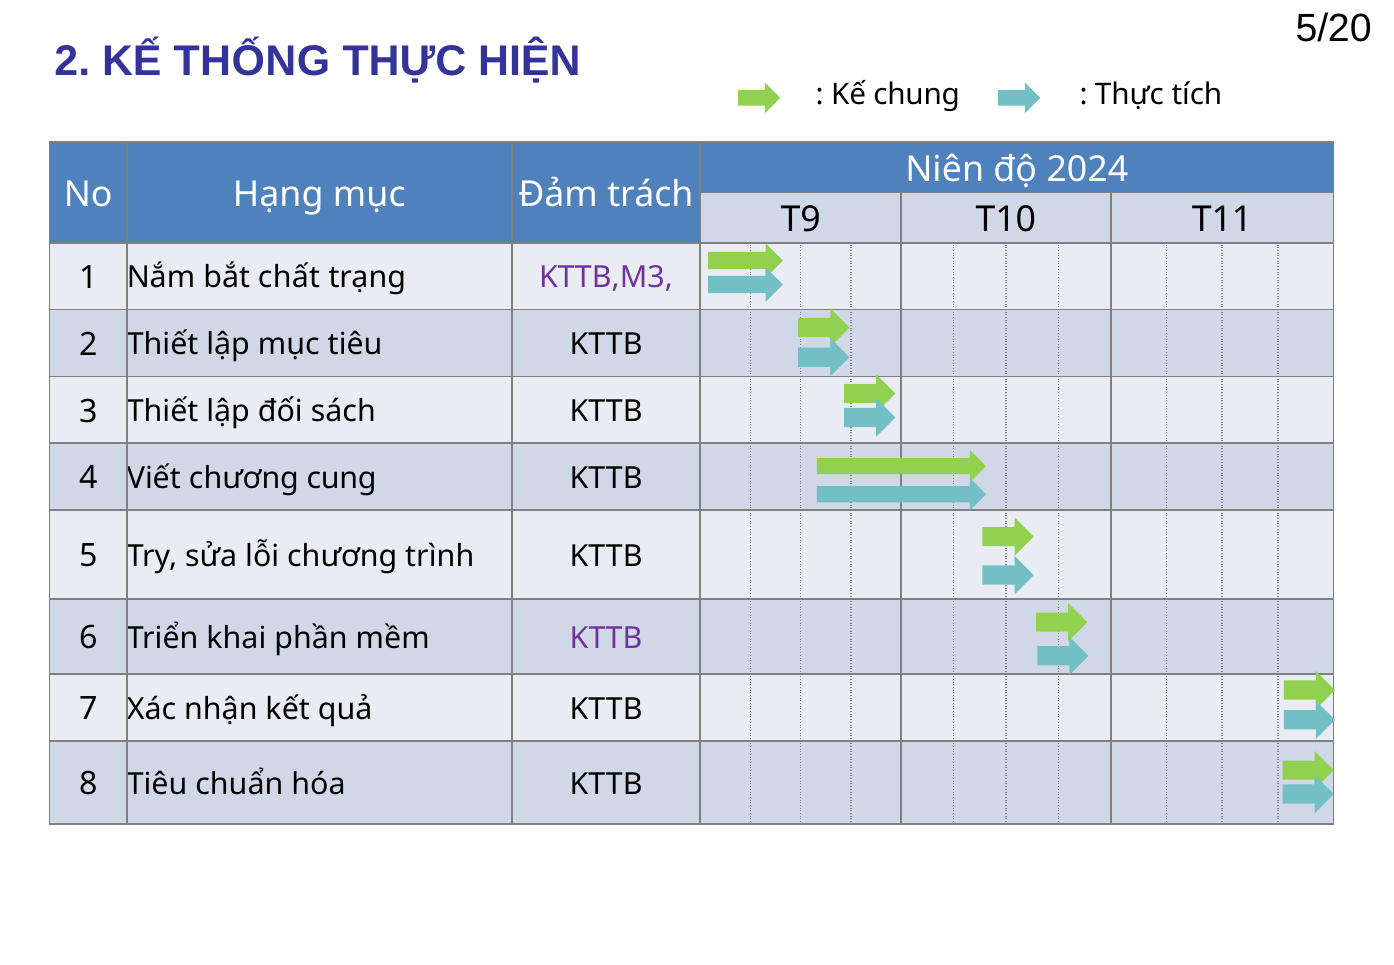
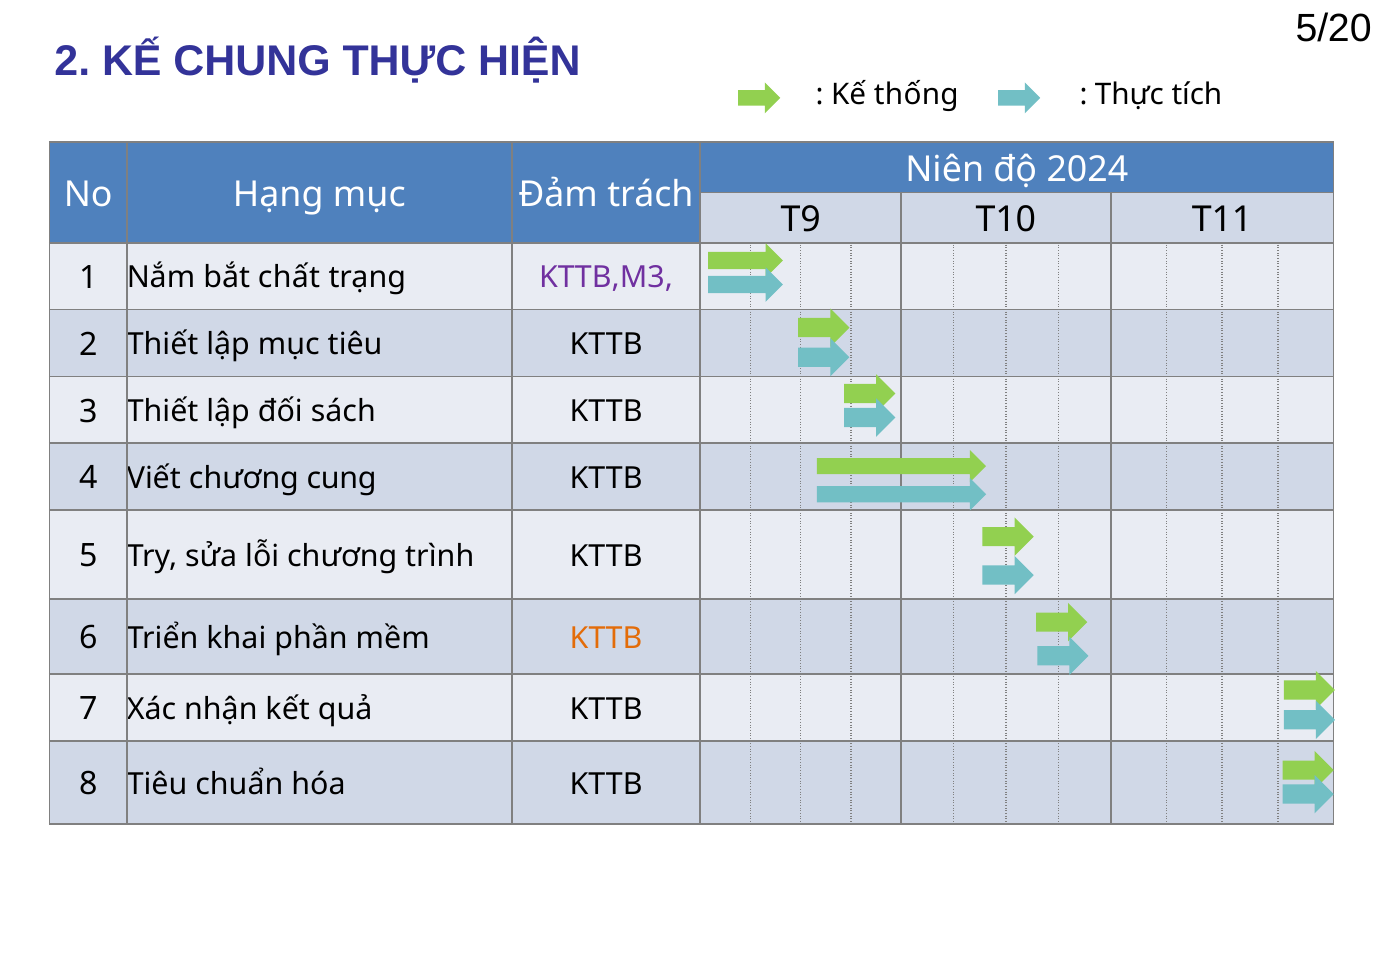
THỐNG: THỐNG -> CHUNG (252, 61)
chung: chung -> thống (916, 95)
KTTB colour: purple -> orange (606, 638)
